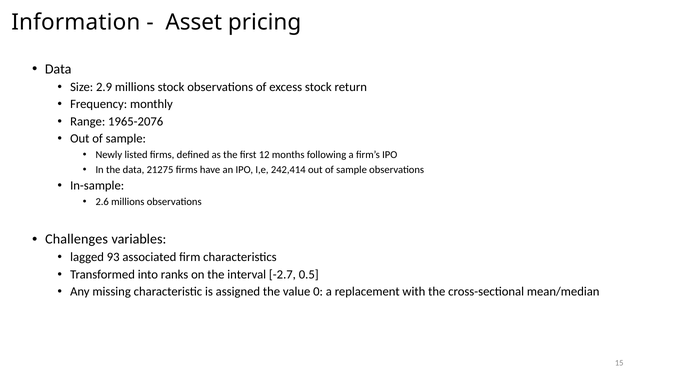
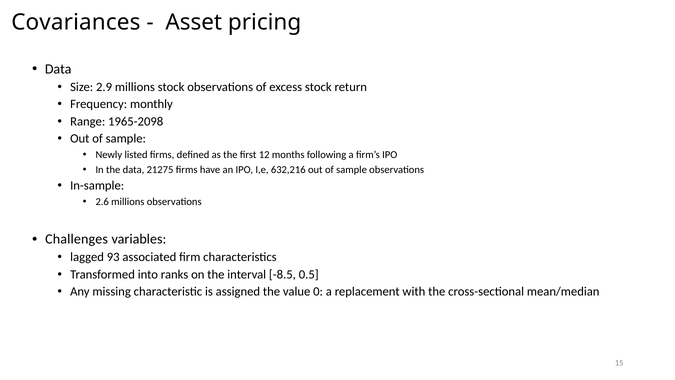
Information: Information -> Covariances (76, 22)
1965-2076: 1965-2076 -> 1965-2098 (136, 121)
242,414: 242,414 -> 632,216 (288, 170)
-2.7: -2.7 -> -8.5 (282, 274)
